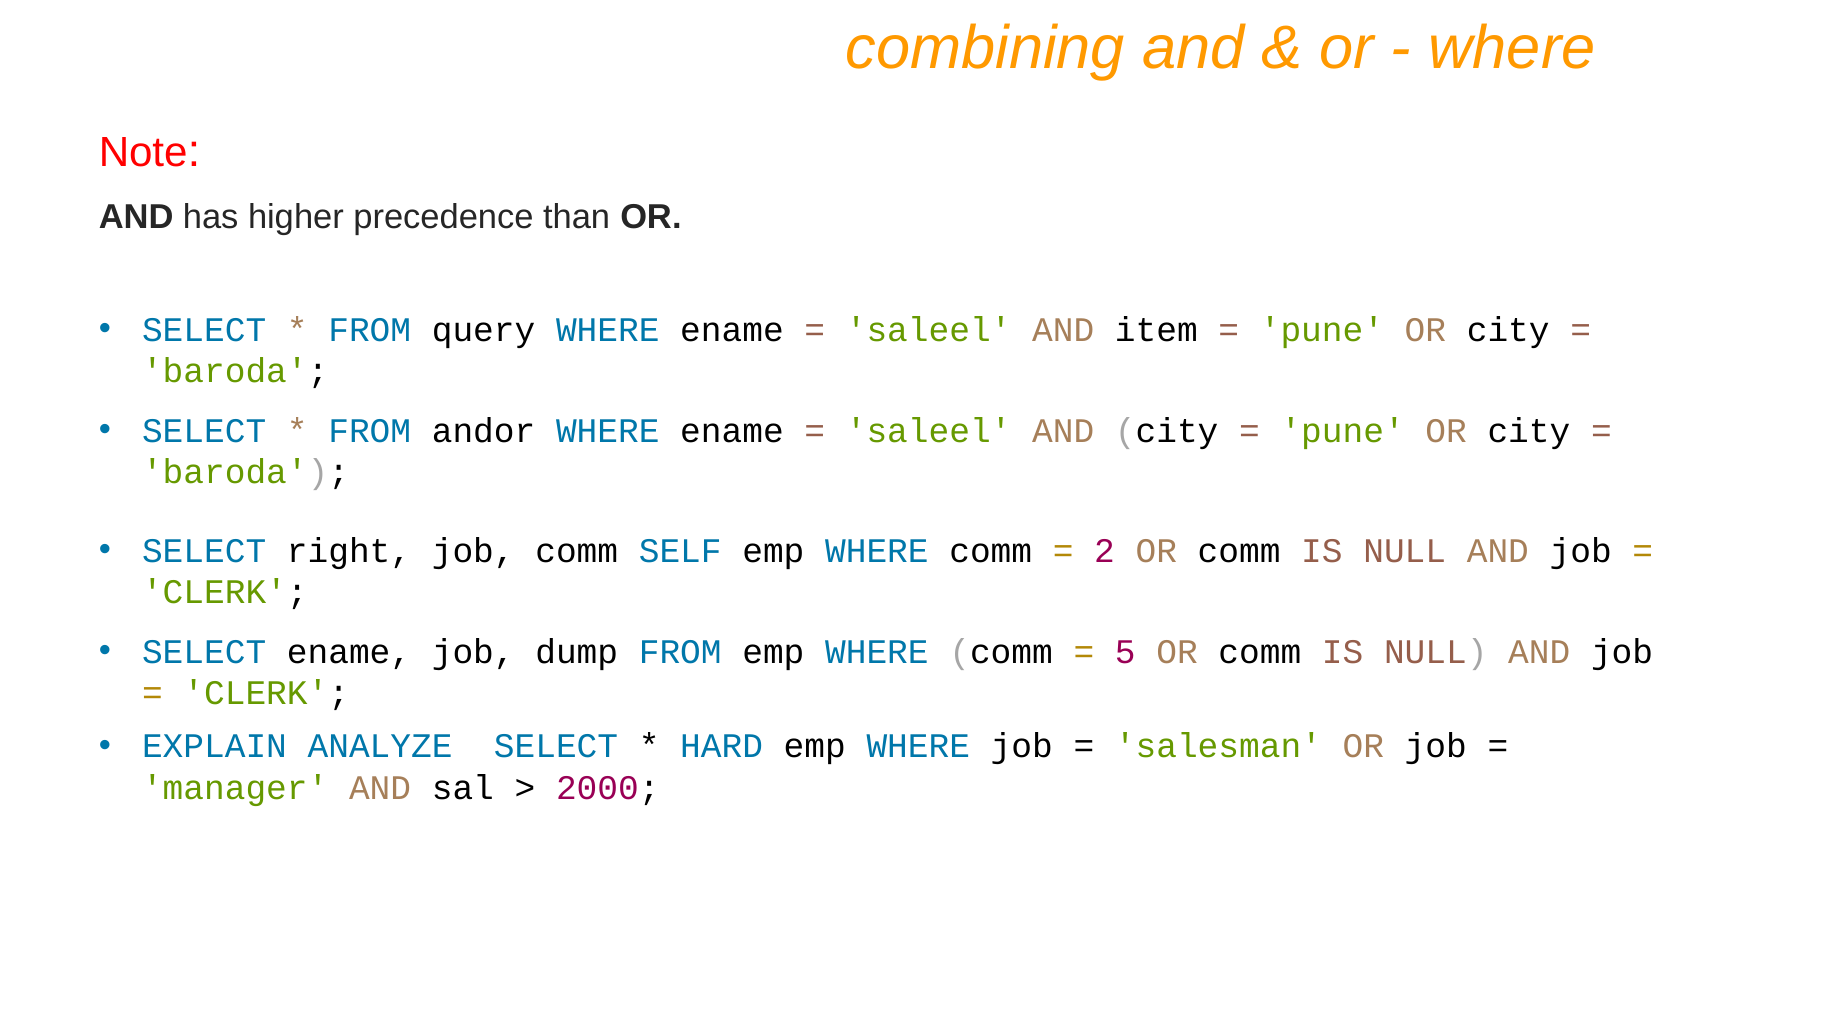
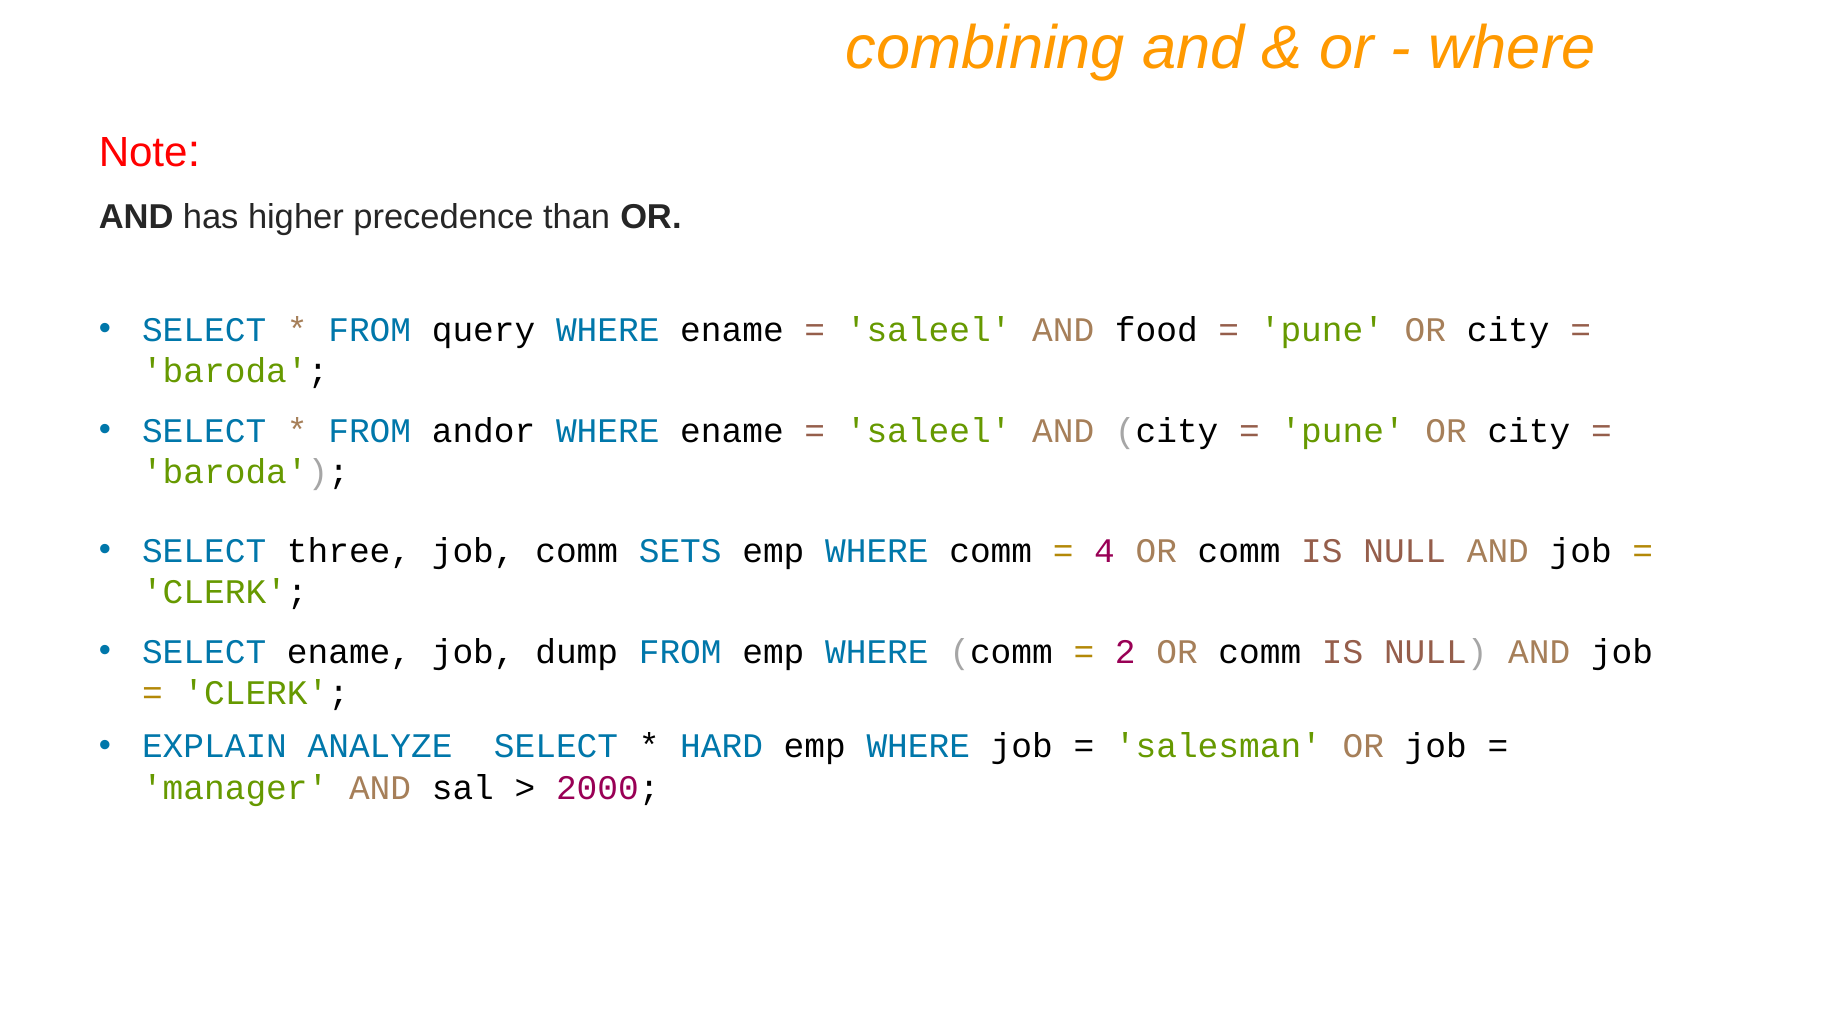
item: item -> food (1156, 330)
right: right -> three (349, 551)
SELF: SELF -> SETS (680, 551)
2: 2 -> 4 (1105, 551)
5: 5 -> 2 (1125, 652)
